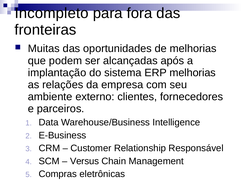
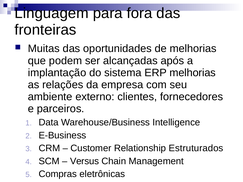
Incompleto: Incompleto -> Linguagem (52, 13)
Responsável: Responsável -> Estruturados (196, 148)
